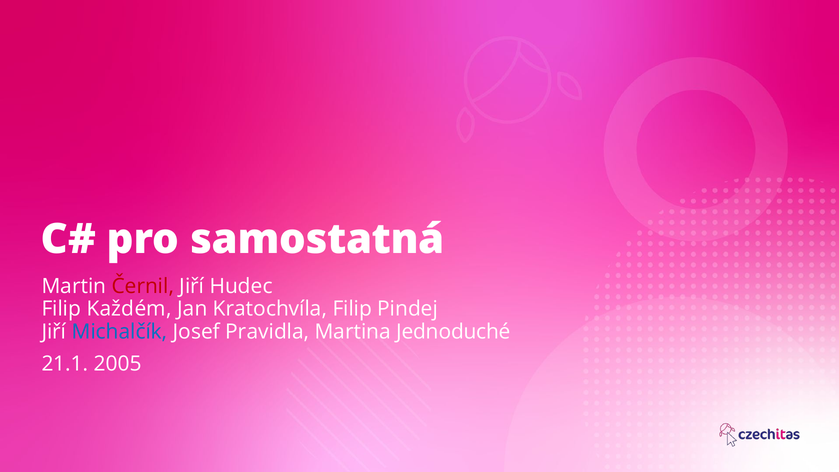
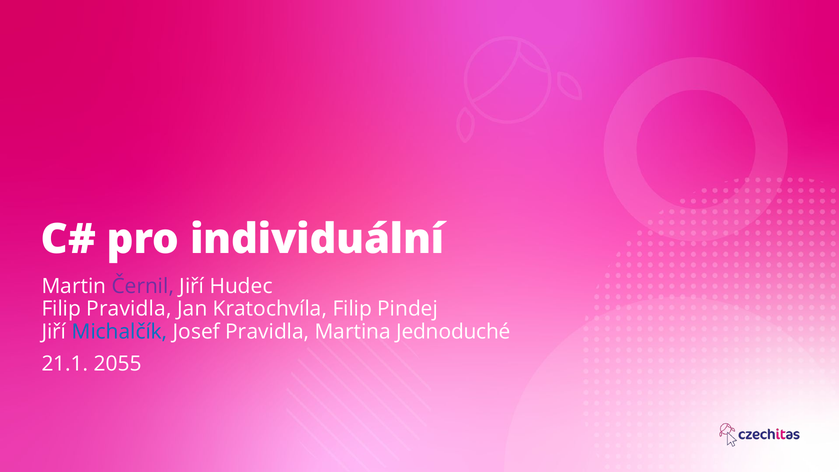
samostatná: samostatná -> individuální (317, 239)
Černil colour: red -> purple (143, 286)
Filip Každém: Každém -> Pravidla (129, 309)
2005: 2005 -> 2055 (118, 364)
